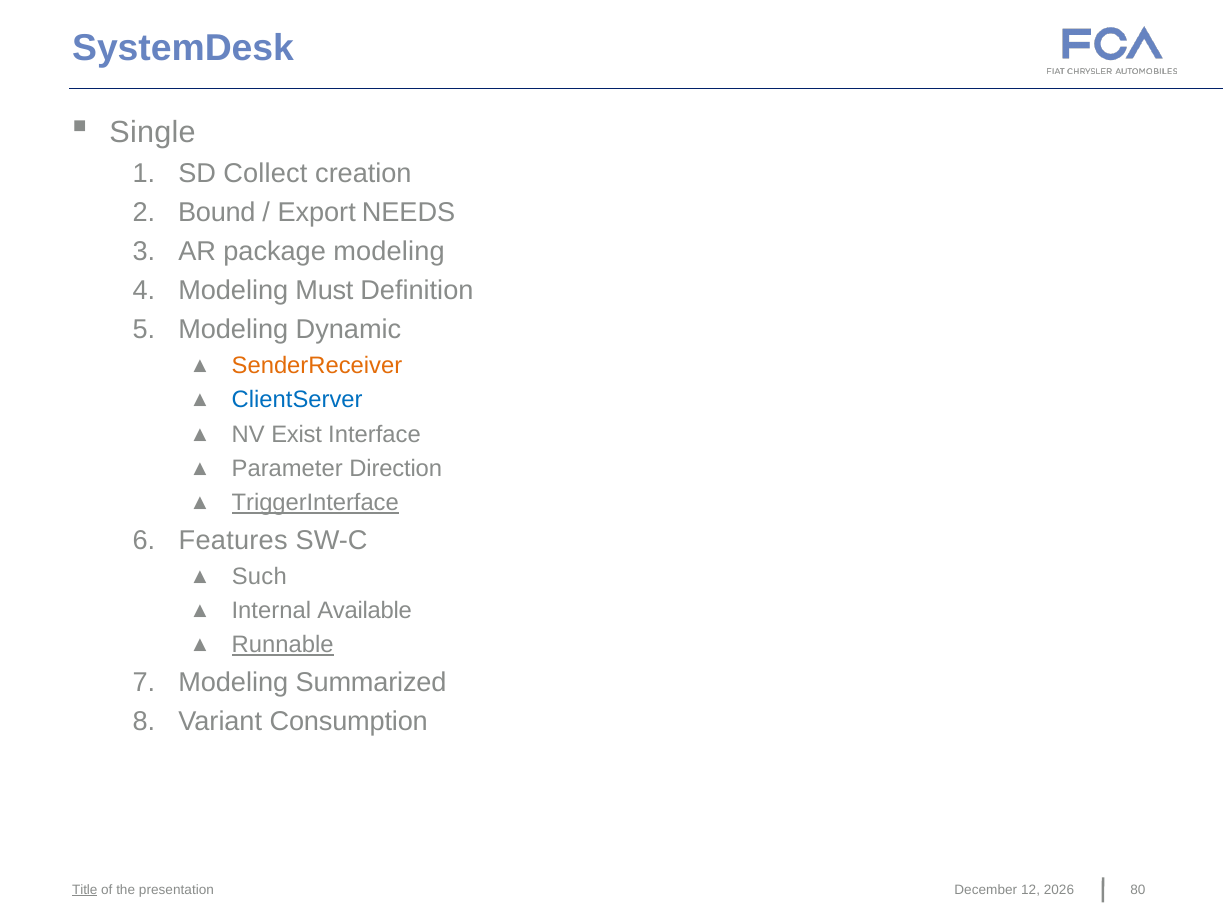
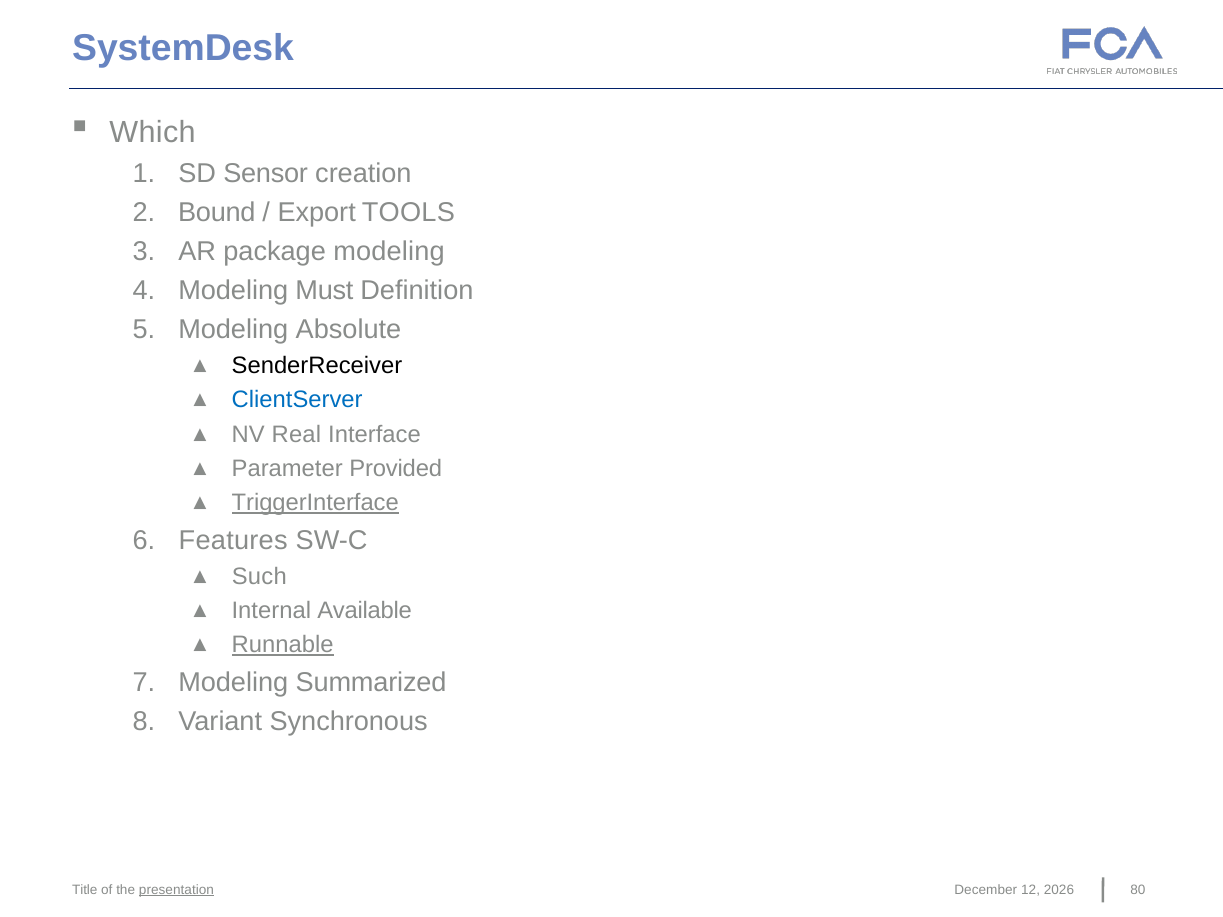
Single: Single -> Which (153, 133)
Collect: Collect -> Sensor (266, 173)
NEEDS: NEEDS -> TOOLS (408, 213)
Dynamic: Dynamic -> Absolute (348, 330)
SenderReceiver colour: orange -> black (317, 366)
Exist: Exist -> Real (296, 435)
Direction: Direction -> Provided (396, 469)
Consumption: Consumption -> Synchronous (349, 721)
Title underline: present -> none (85, 890)
presentation underline: none -> present (176, 890)
